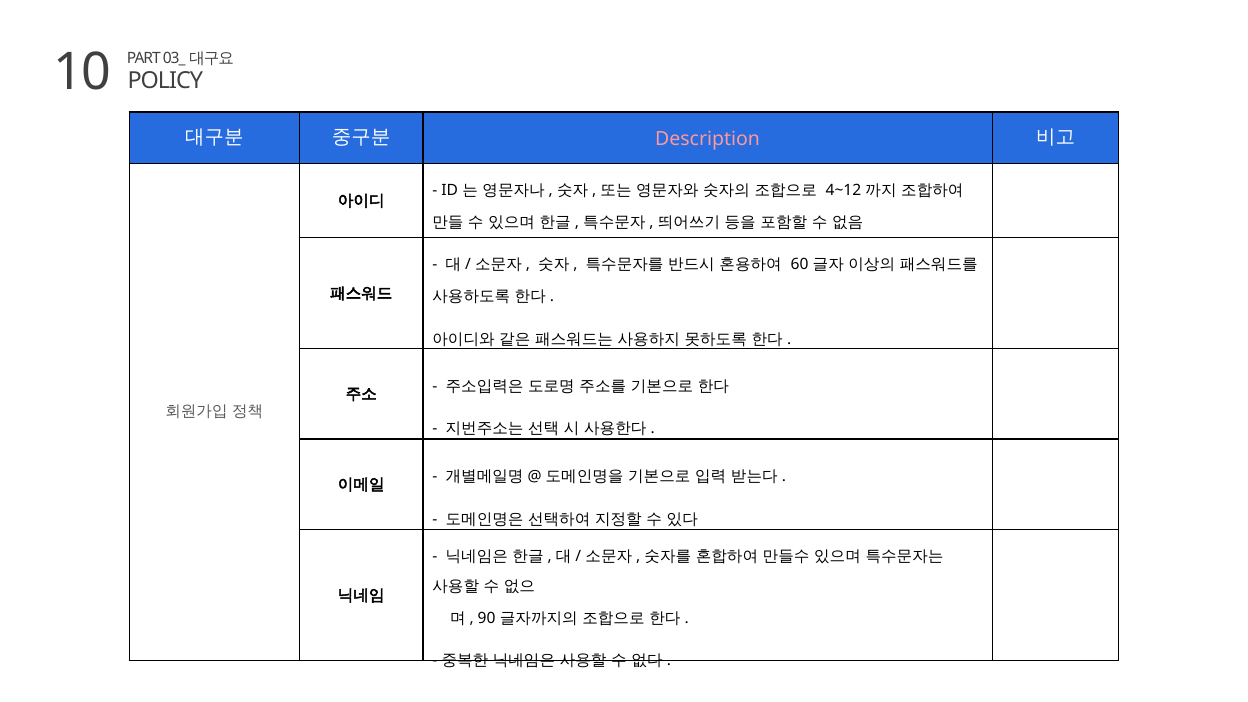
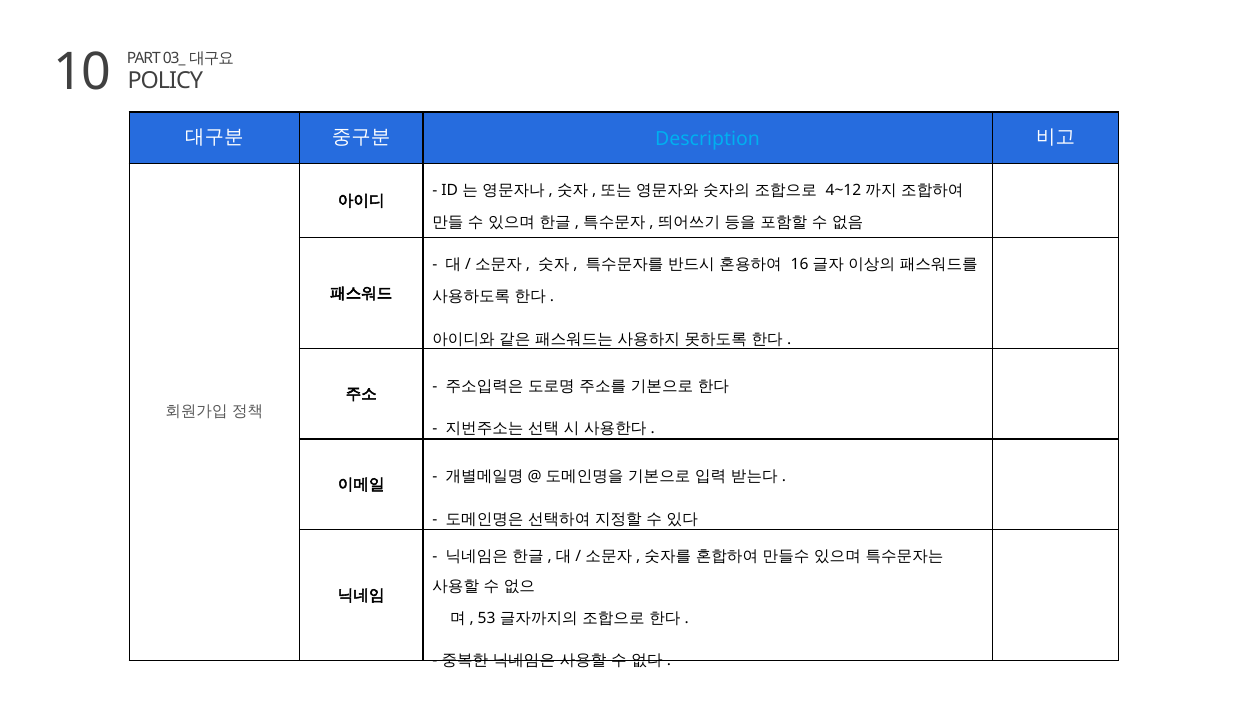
Description colour: pink -> light blue (708, 139)
60: 60 -> 16 (800, 265)
90: 90 -> 53 (487, 618)
